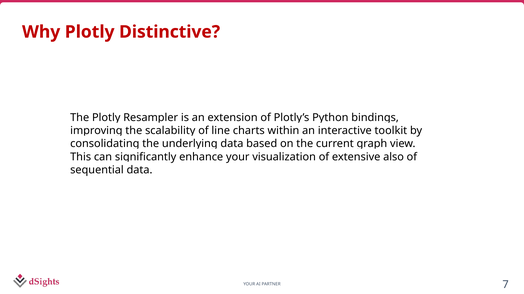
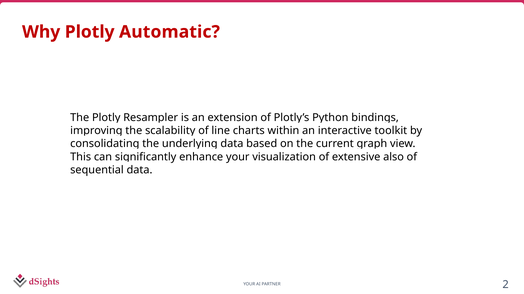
Distinctive: Distinctive -> Automatic (169, 32)
7: 7 -> 2 (506, 285)
